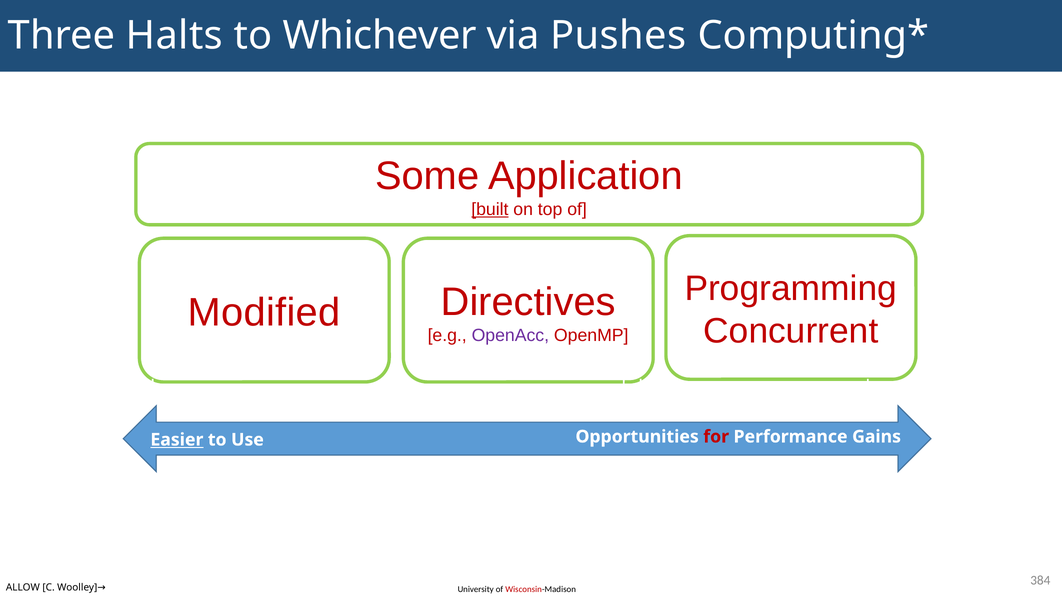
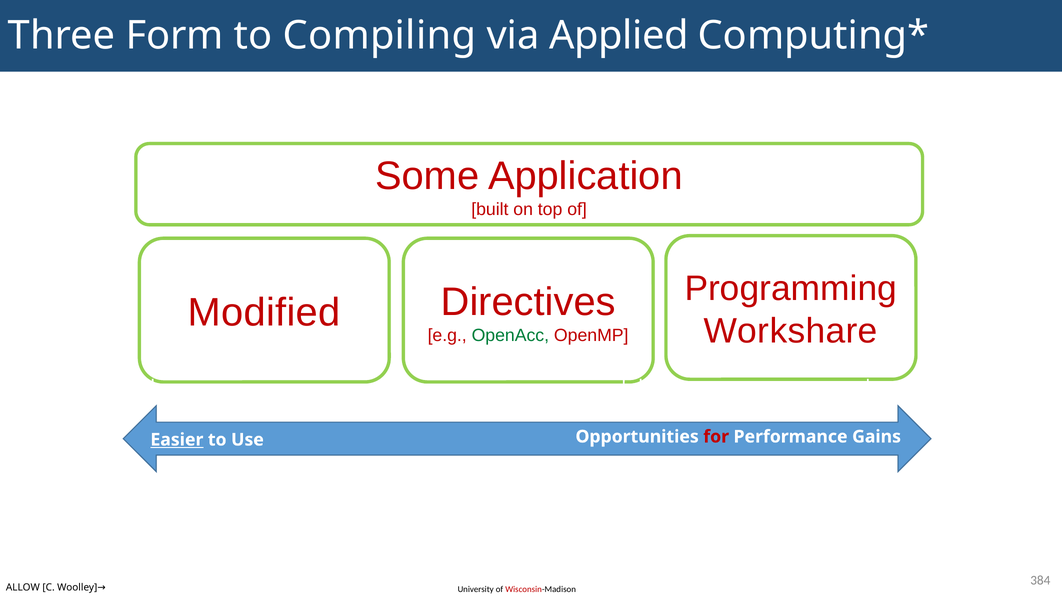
Halts: Halts -> Form (175, 36)
Whichever: Whichever -> Compiling (379, 36)
Pushes: Pushes -> Applied (619, 36)
built underline: present -> none (490, 209)
Concurrent: Concurrent -> Workshare (791, 331)
OpenAcc colour: purple -> green (510, 335)
